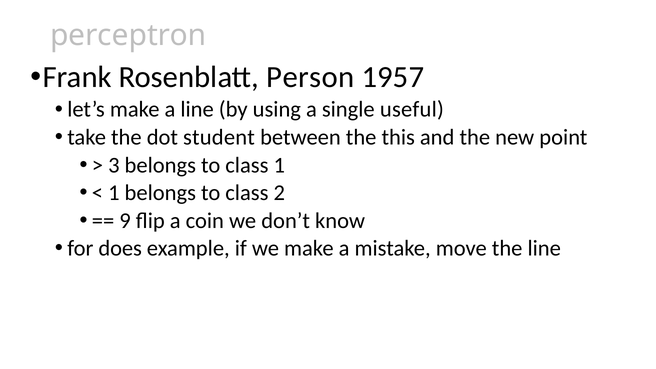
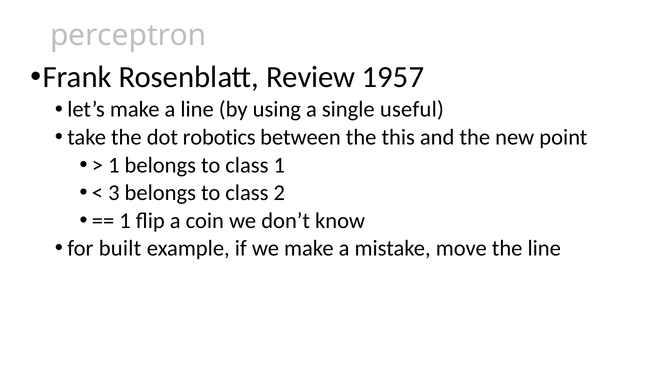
Person: Person -> Review (311, 77)
student: student -> robotics (219, 137)
3: 3 -> 1 (114, 165)
1: 1 -> 3 (114, 193)
9: 9 -> 1 (125, 221)
does: does -> built (120, 248)
